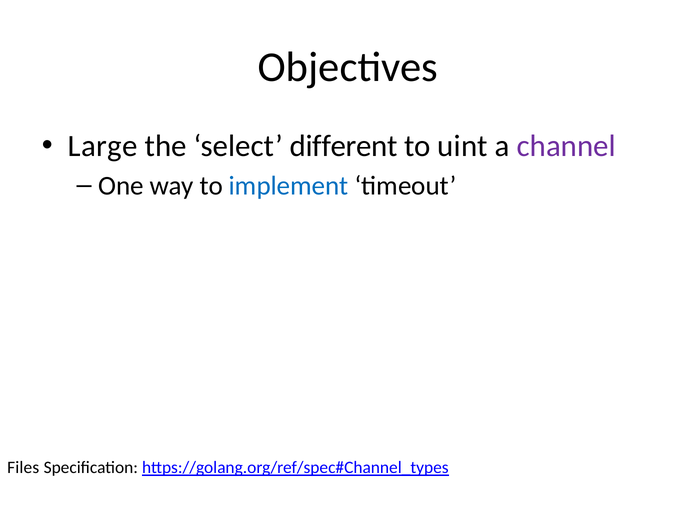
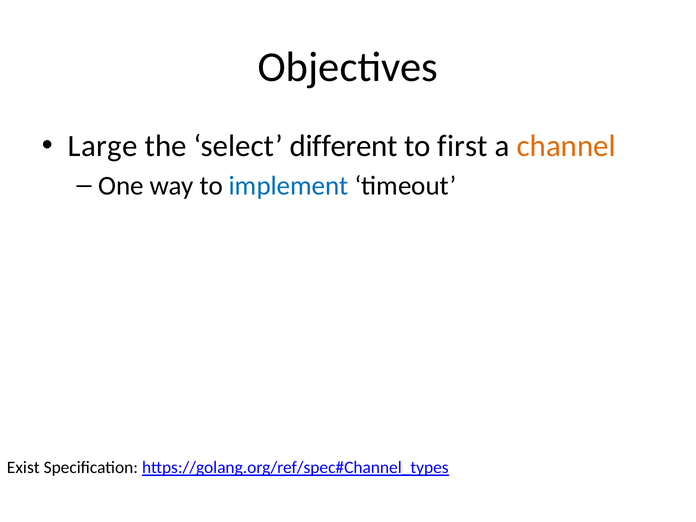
uint: uint -> first (463, 146)
channel colour: purple -> orange (566, 146)
Files: Files -> Exist (23, 468)
